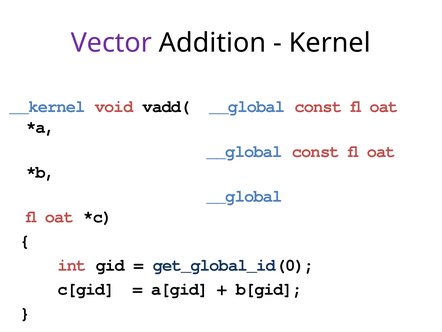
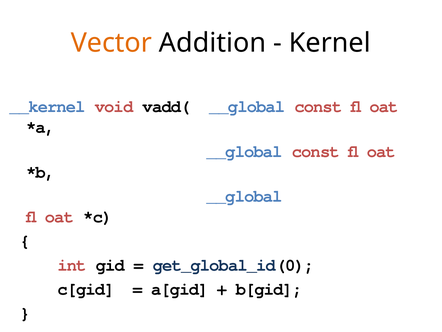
Vector colour: purple -> orange (111, 43)
